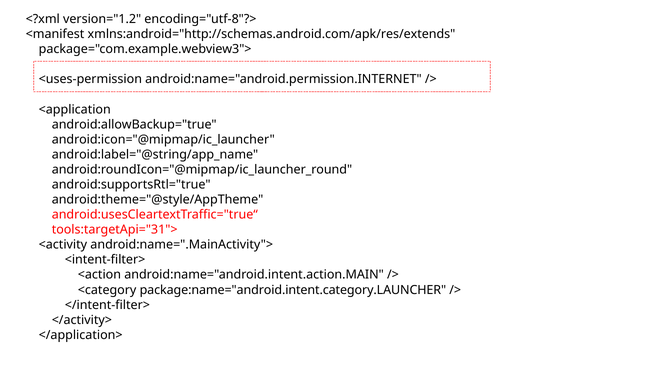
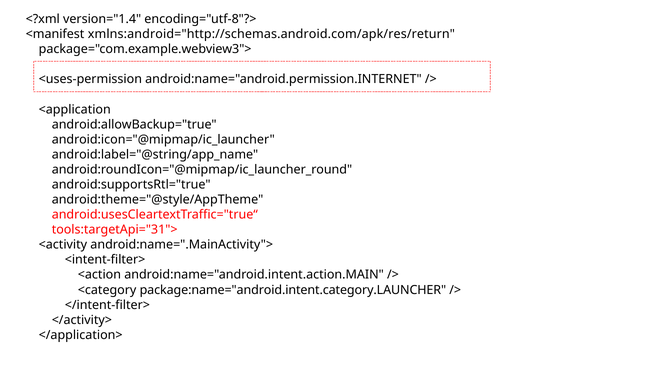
version="1.2: version="1.2 -> version="1.4 (102, 19)
xmlns:android="http://schemas.android.com/apk/res/extends: xmlns:android="http://schemas.android.com/apk/res/extends -> xmlns:android="http://schemas.android.com/apk/res/return (271, 34)
